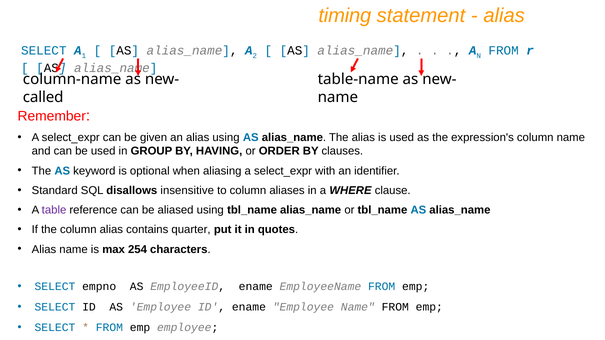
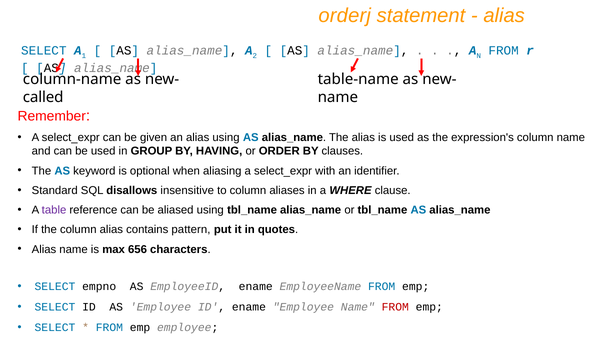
timing: timing -> orderj (345, 16)
quarter: quarter -> pattern (191, 230)
254: 254 -> 656 (138, 250)
FROM colour: black -> red (395, 307)
